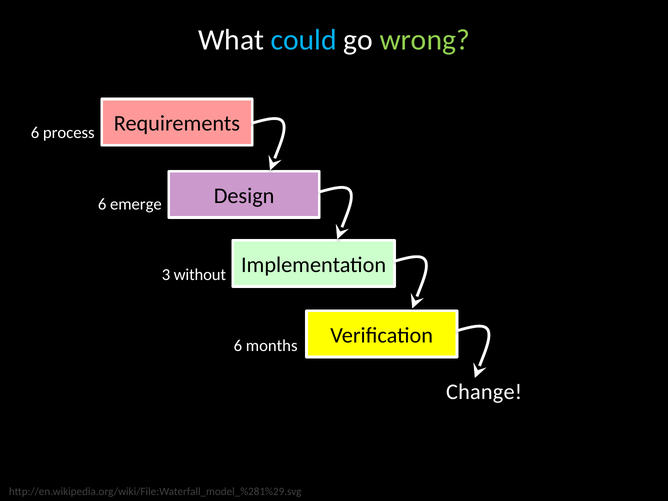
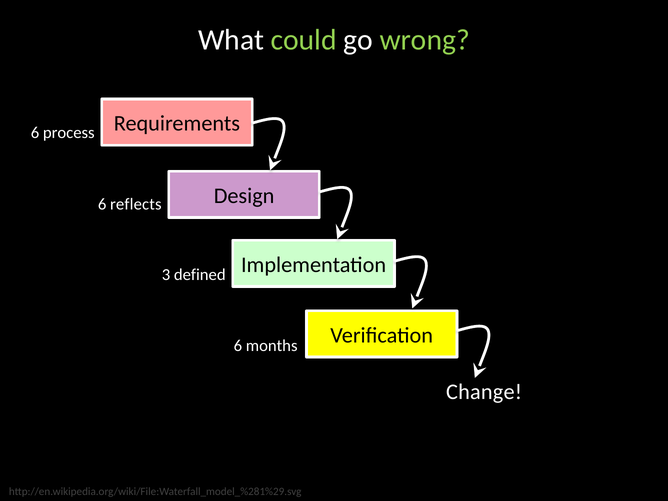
could colour: light blue -> light green (304, 40)
emerge: emerge -> reflects (136, 204)
without: without -> defined (200, 275)
